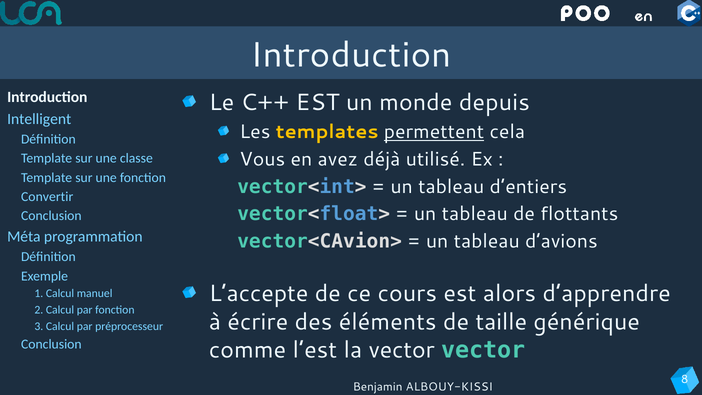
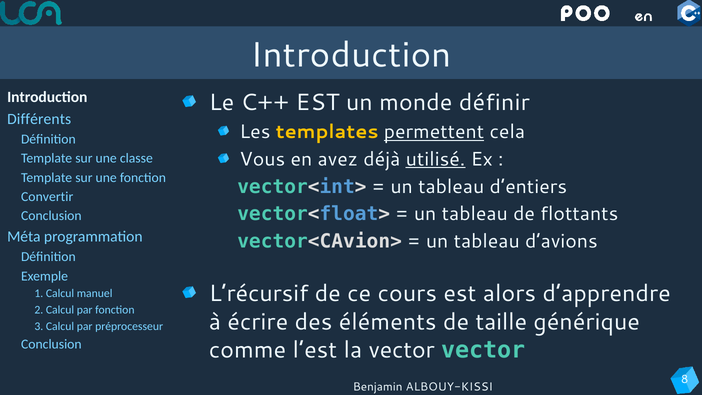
depuis: depuis -> définir (494, 103)
Intelligent: Intelligent -> Différents (39, 119)
utilisé underline: none -> present (435, 159)
L’accepte: L’accepte -> L’récursif (259, 294)
